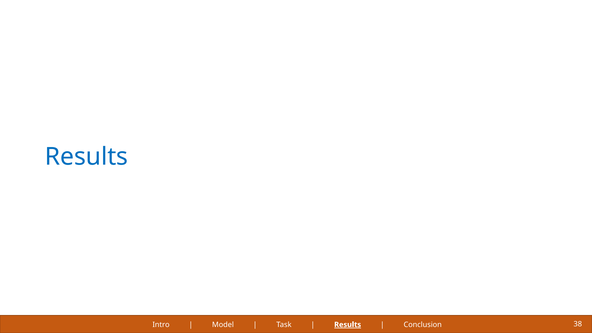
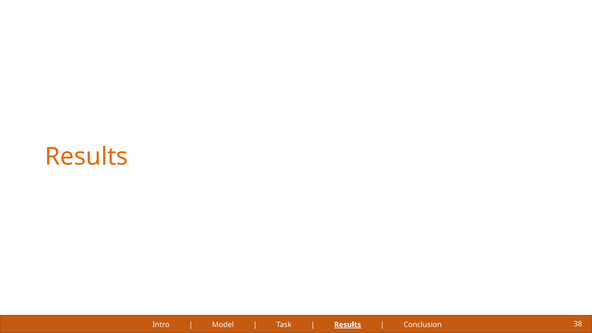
Results colour: blue -> orange (86, 157)
